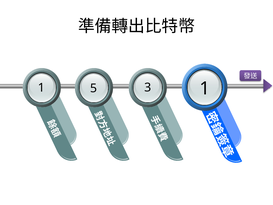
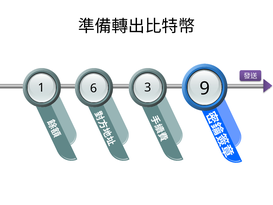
5: 5 -> 6 (94, 88)
3 1: 1 -> 9 (205, 88)
